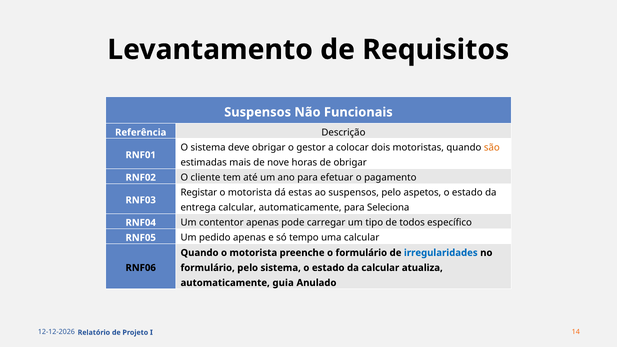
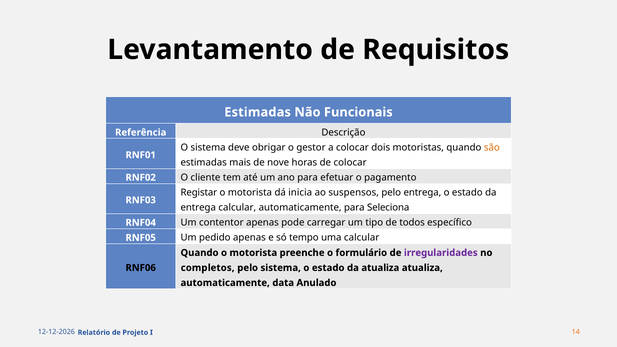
Suspensos: Suspensos -> Estimadas (258, 112)
de obrigar: obrigar -> colocar (350, 163)
estas: estas -> inicia (300, 193)
pelo aspetos: aspetos -> entrega (422, 193)
irregularidades colour: blue -> purple (441, 253)
formulário: formulário -> completos (208, 268)
da calcular: calcular -> atualiza (380, 268)
guia: guia -> data (283, 283)
